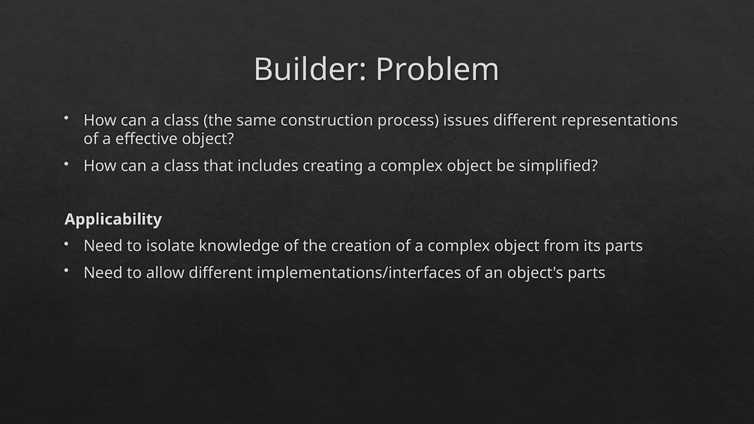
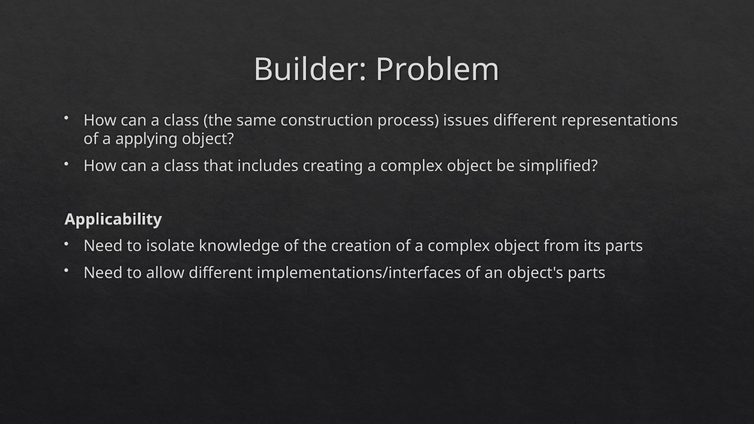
effective: effective -> applying (147, 139)
